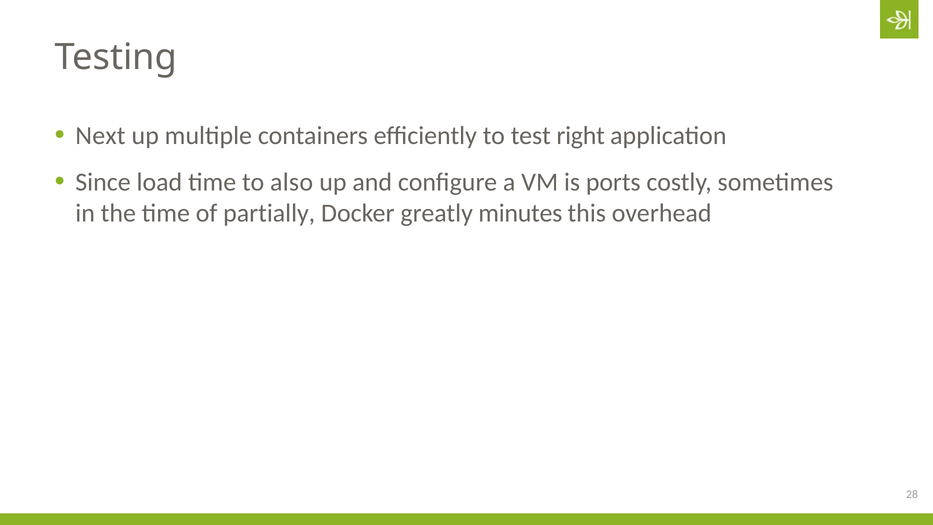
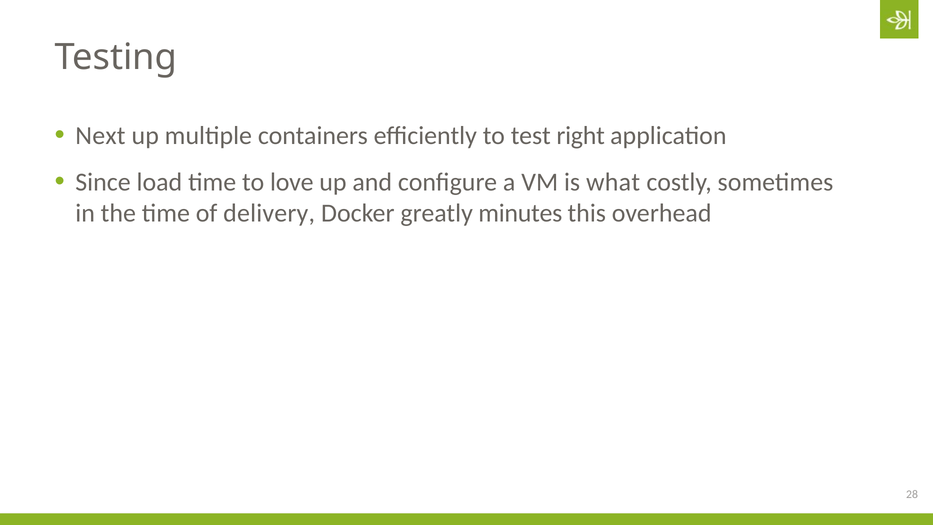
also: also -> love (292, 182)
ports: ports -> what (613, 182)
partially: partially -> delivery (269, 213)
